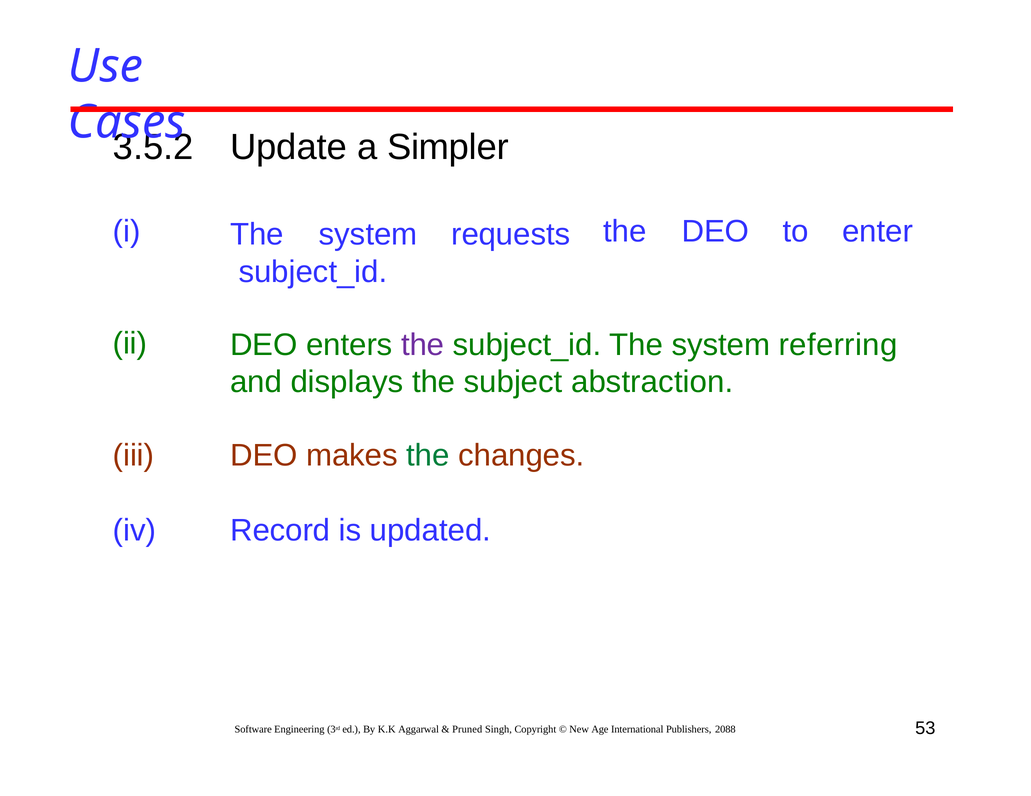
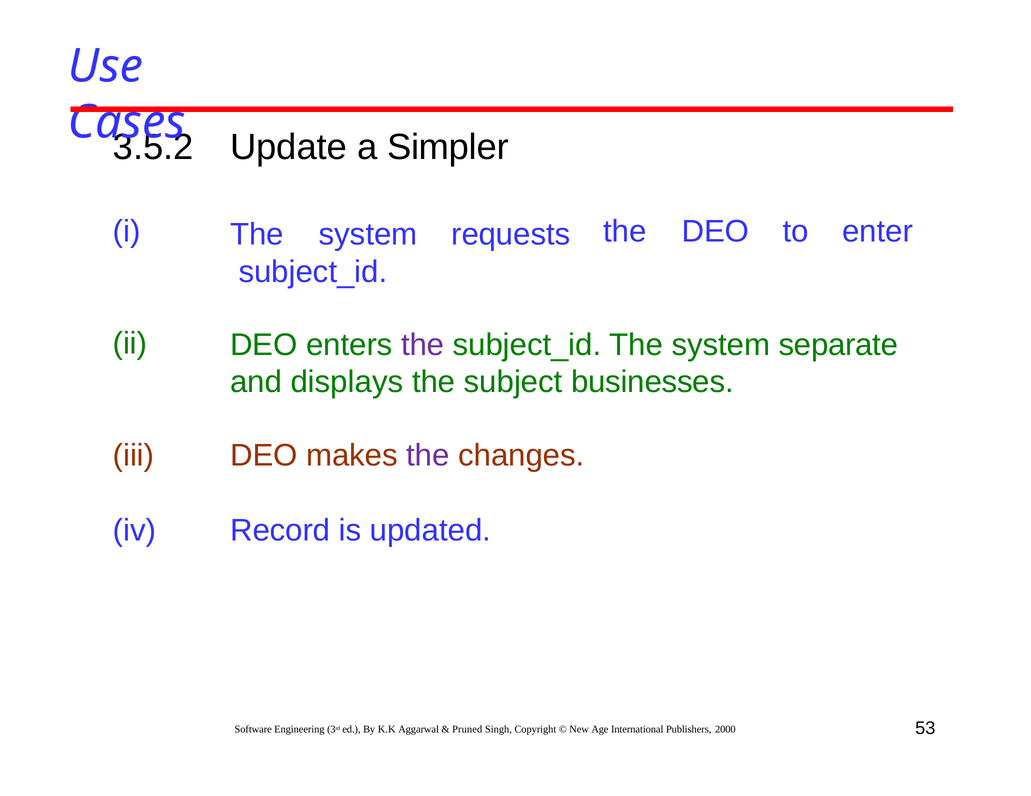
referring: referring -> separate (838, 345)
abstraction: abstraction -> businesses (652, 382)
the colour: green -> purple (428, 456)
2088: 2088 -> 2000 (725, 730)
